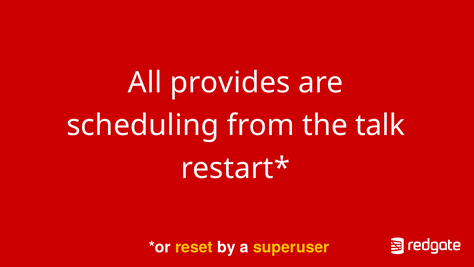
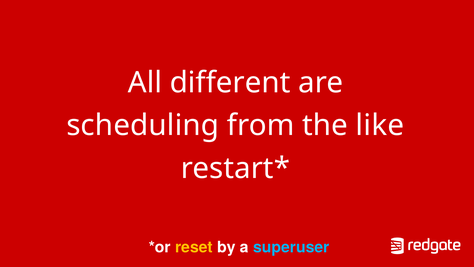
provides: provides -> different (230, 83)
talk: talk -> like (380, 125)
superuser colour: yellow -> light blue (291, 247)
